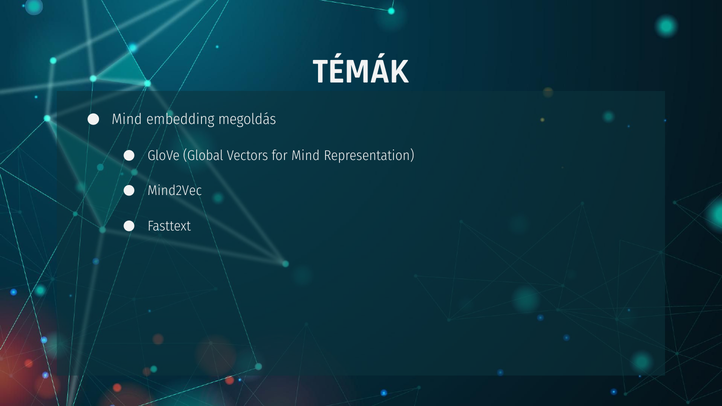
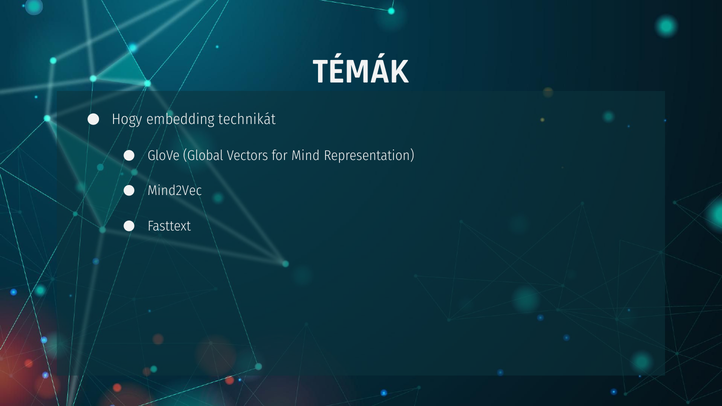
Mind: Mind -> Hogy (127, 120)
megoldás: megoldás -> technikát (247, 120)
